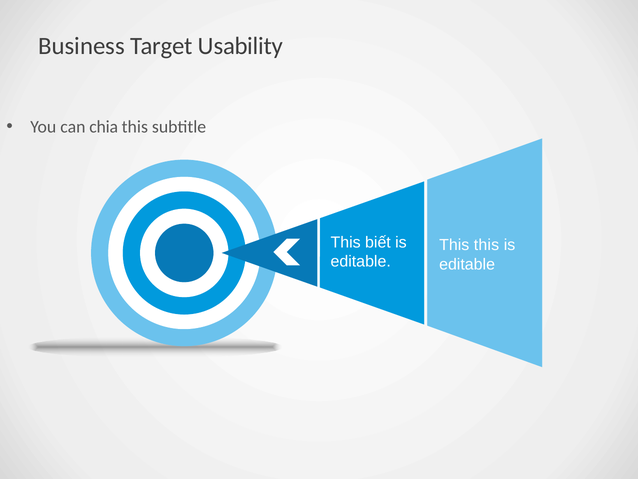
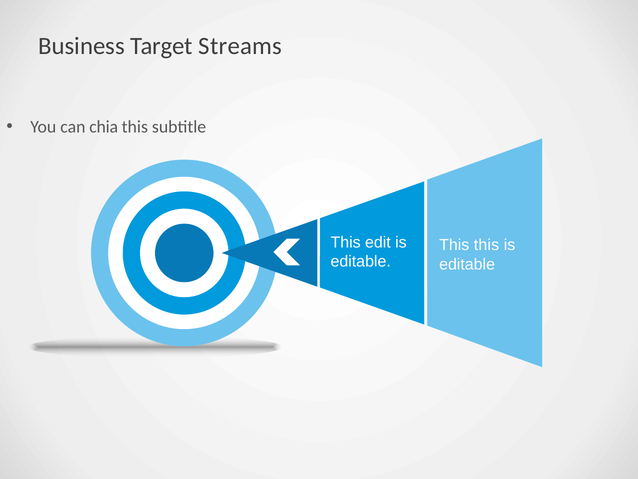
Usability: Usability -> Streams (240, 46)
biết: biết -> edit (378, 242)
